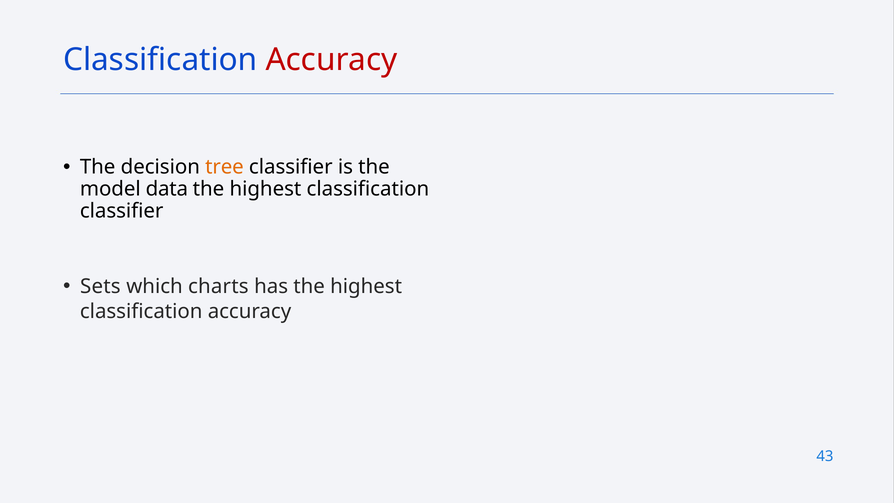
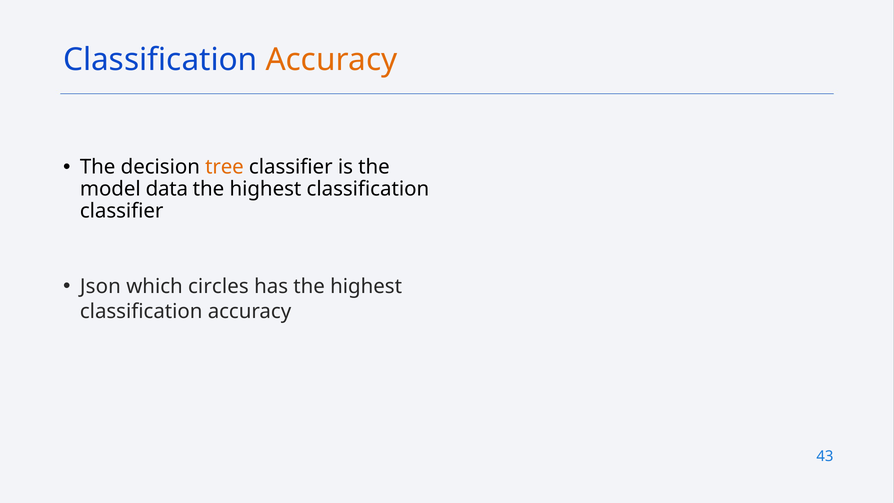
Accuracy colour: red -> orange (332, 60)
Sets: Sets -> Json (100, 287)
charts: charts -> circles (218, 287)
